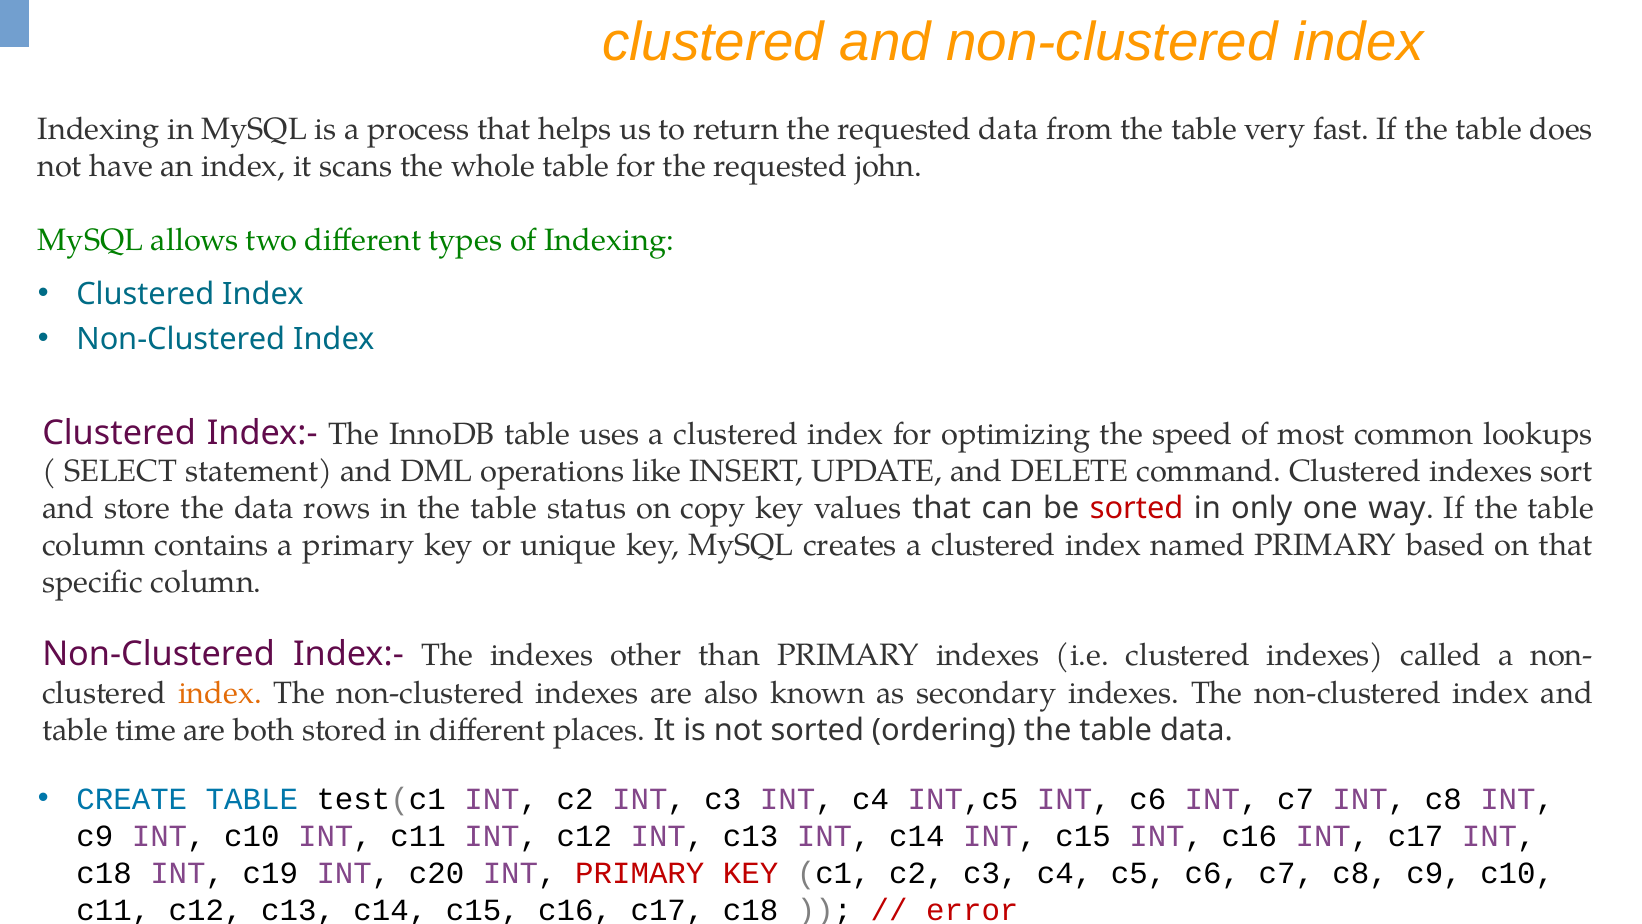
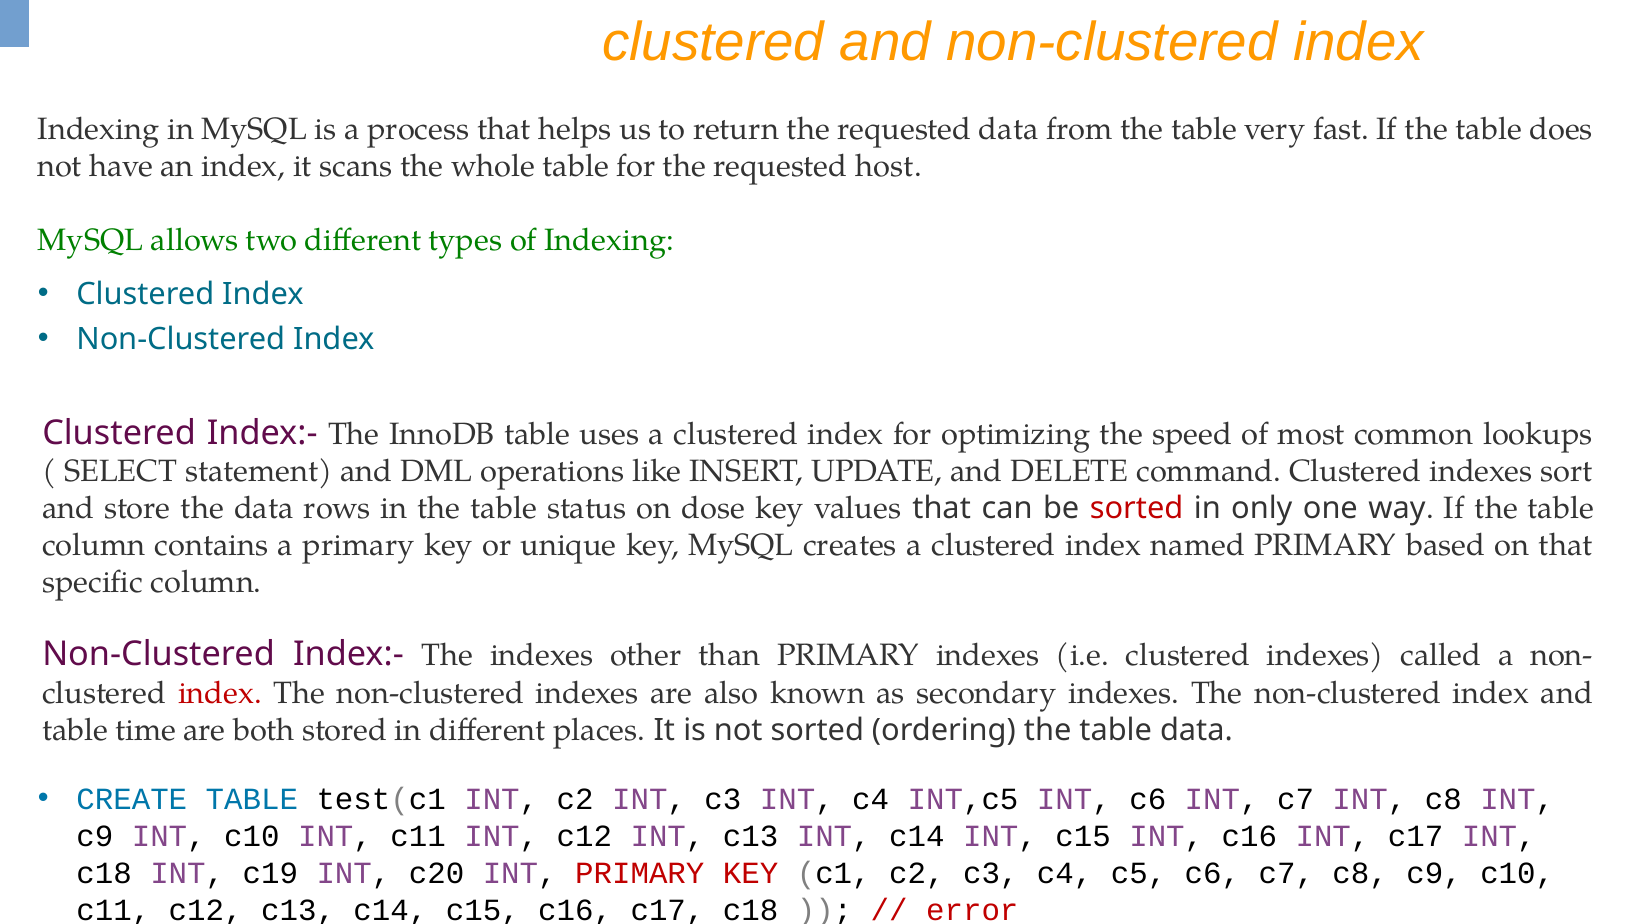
john: john -> host (889, 167)
copy: copy -> dose (713, 508)
index colour: orange -> red (220, 693)
